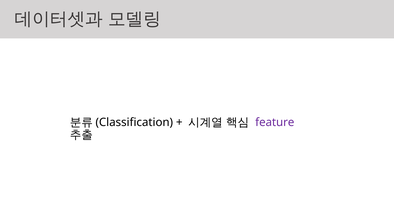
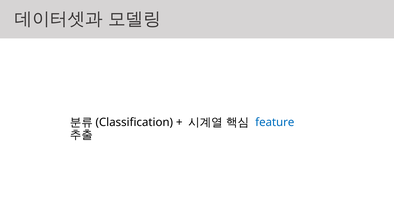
feature colour: purple -> blue (275, 122)
